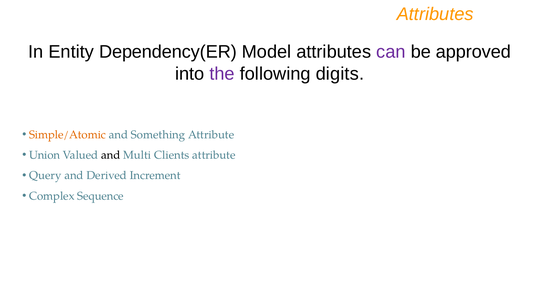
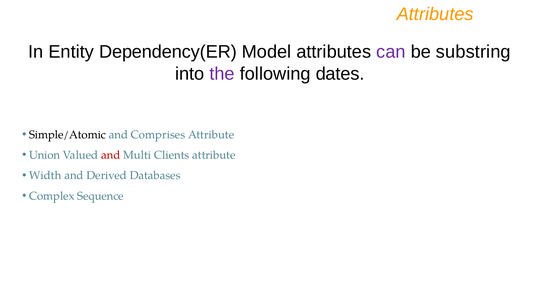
approved: approved -> substring (473, 52)
digits: digits -> dates (340, 74)
Simple/Atomic colour: orange -> black (67, 135)
Something: Something -> Comprises (158, 135)
and colour: black -> red (111, 155)
Query: Query -> Width (45, 176)
Increment: Increment -> Databases (155, 176)
